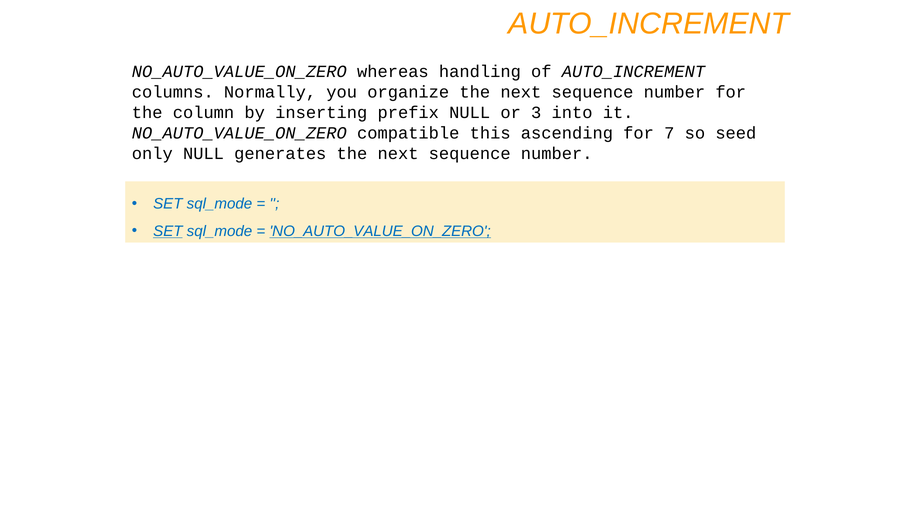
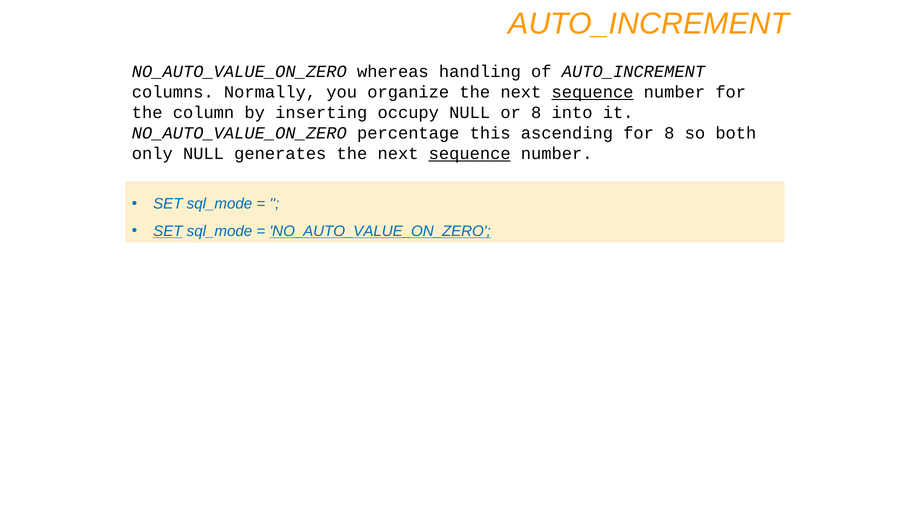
sequence underline: none -> present (593, 92)
prefix: prefix -> occupy (408, 113)
or 3: 3 -> 8 (536, 113)
compatible: compatible -> percentage (408, 133)
for 7: 7 -> 8 (669, 133)
seed: seed -> both (736, 133)
sequence underline: none -> present (470, 154)
